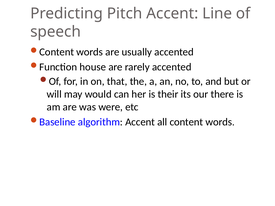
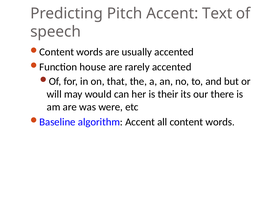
Line: Line -> Text (217, 13)
